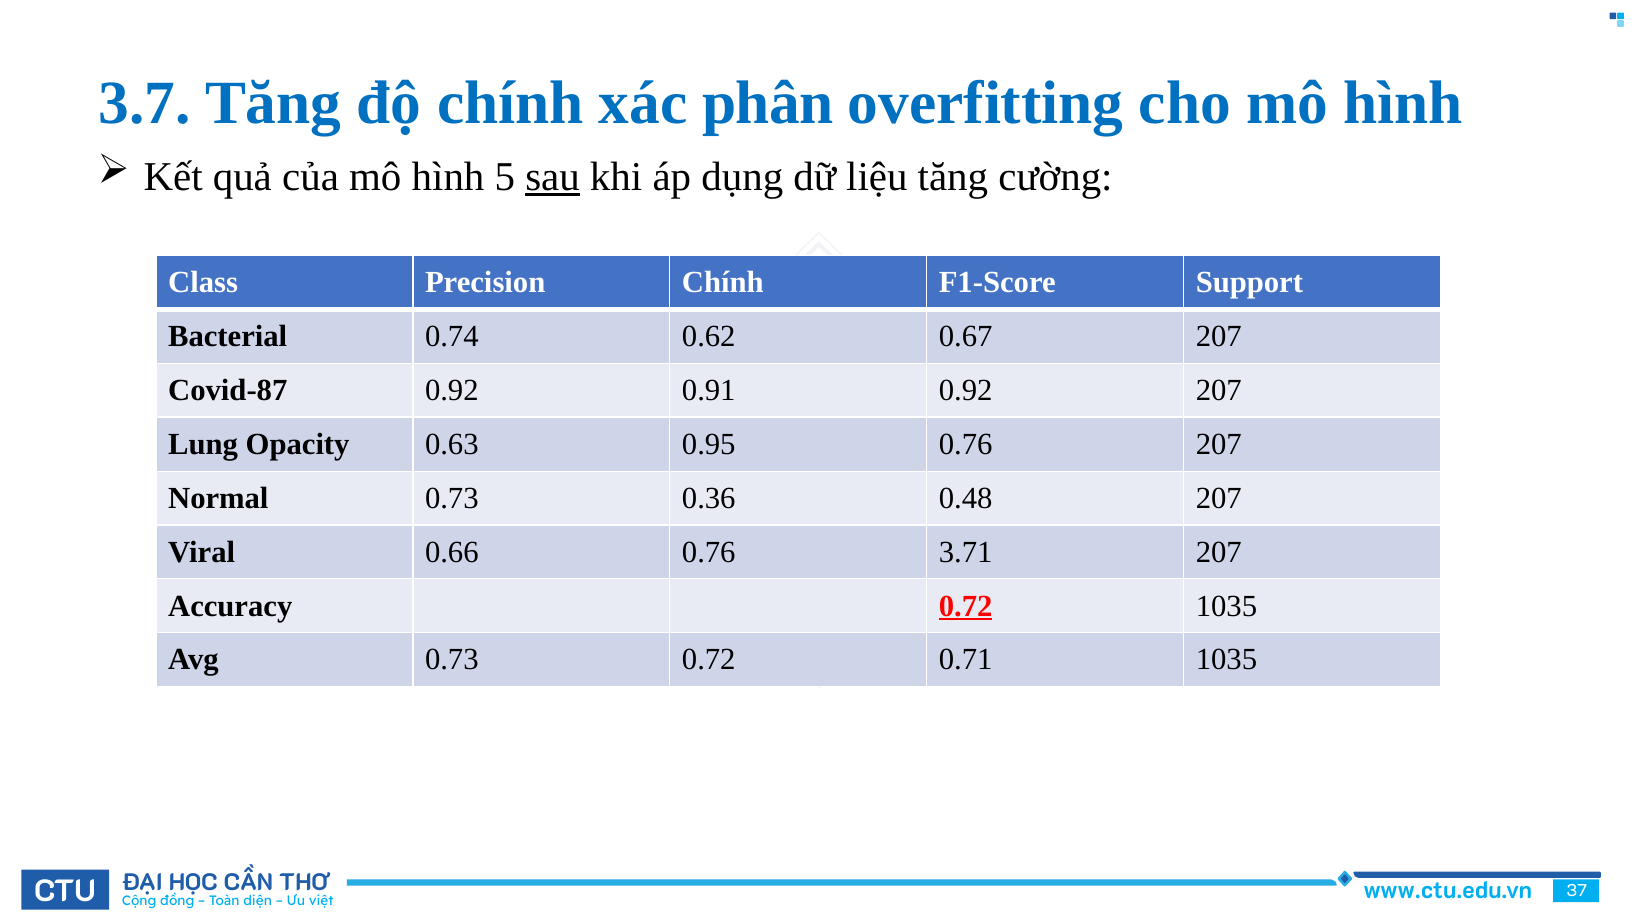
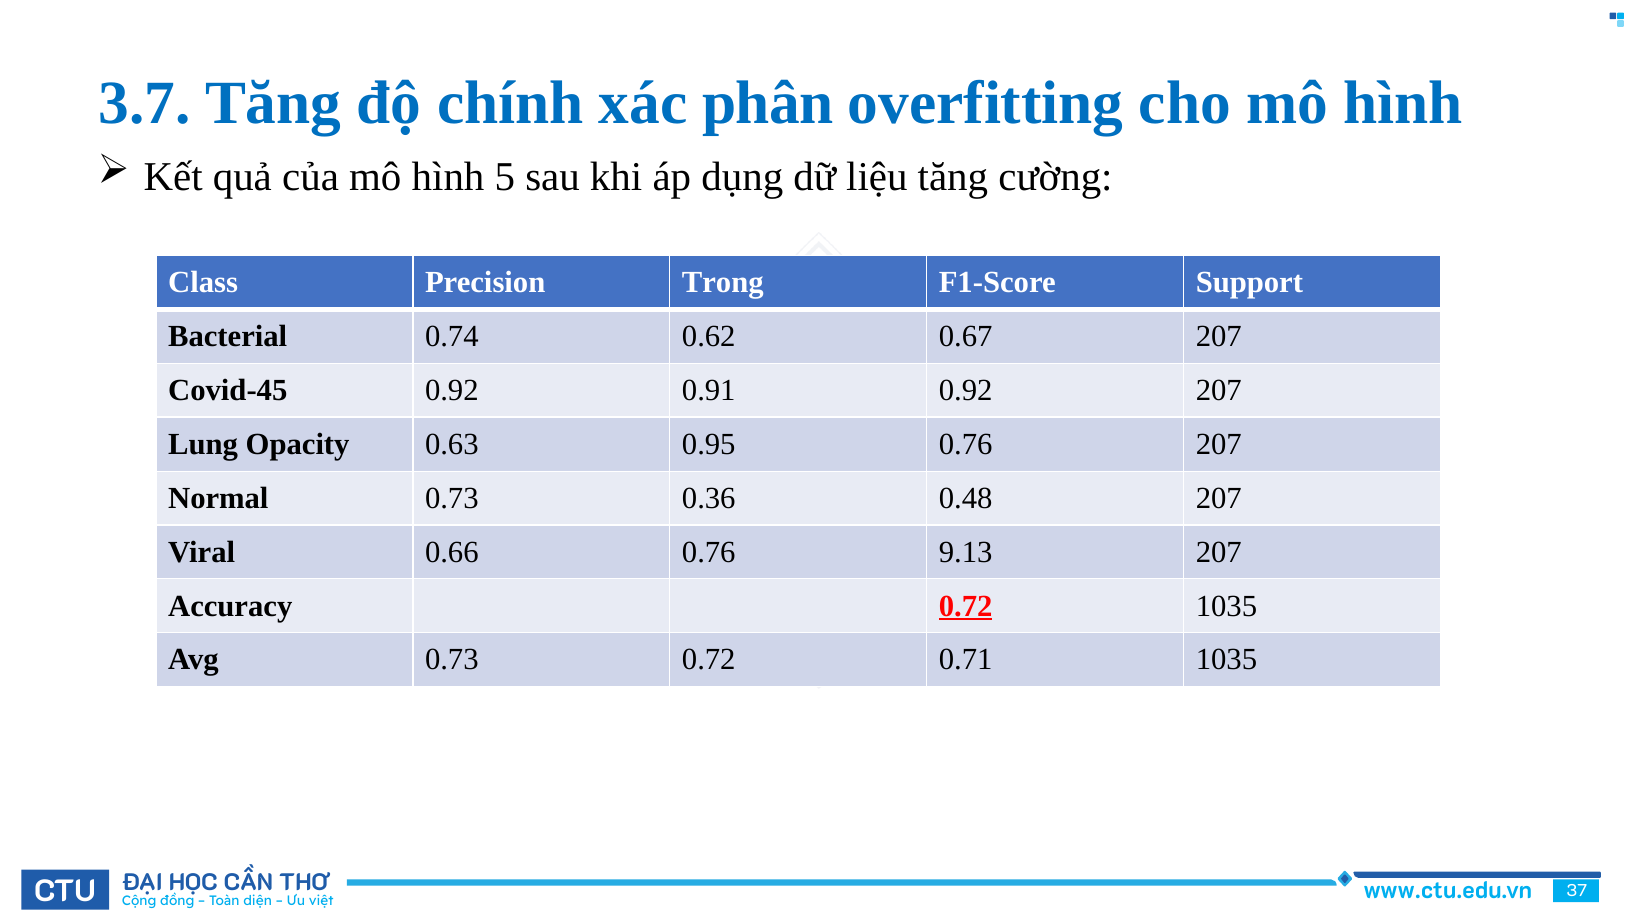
sau underline: present -> none (553, 177)
Precision Chính: Chính -> Trong (723, 283)
Covid-87: Covid-87 -> Covid-45 (228, 390)
3.71: 3.71 -> 9.13 (966, 552)
